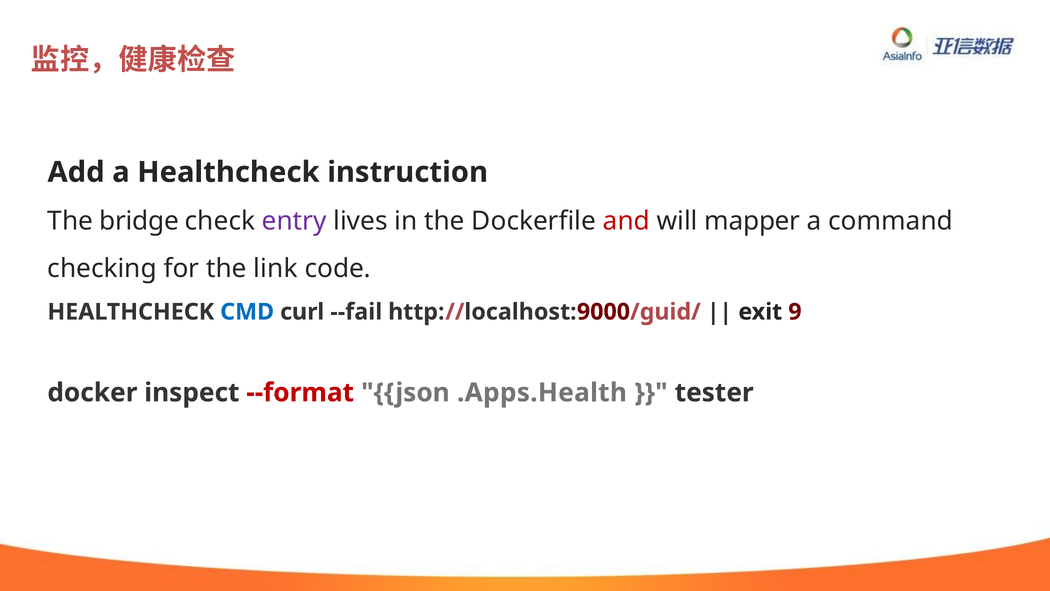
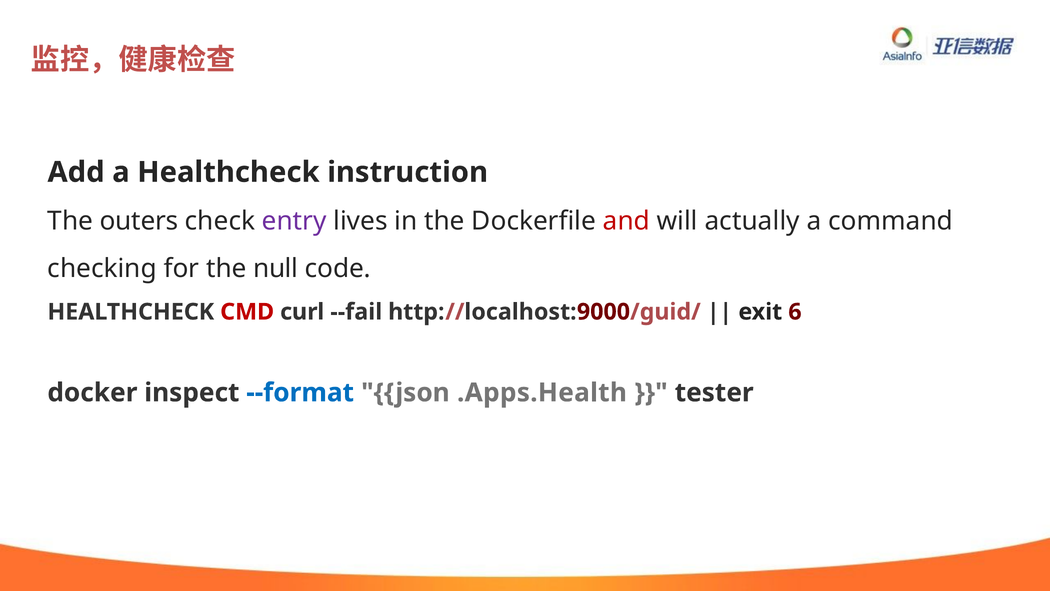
bridge: bridge -> outers (139, 221)
mapper: mapper -> actually (752, 221)
link: link -> null (276, 268)
CMD colour: blue -> red (247, 312)
9: 9 -> 6 (795, 312)
--format colour: red -> blue (300, 392)
